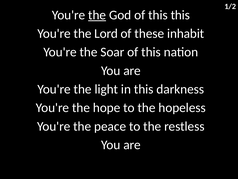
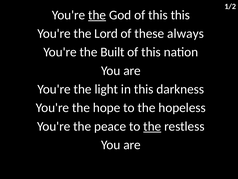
inhabit: inhabit -> always (186, 33)
Soar: Soar -> Built (112, 52)
the underline: none -> present (152, 126)
